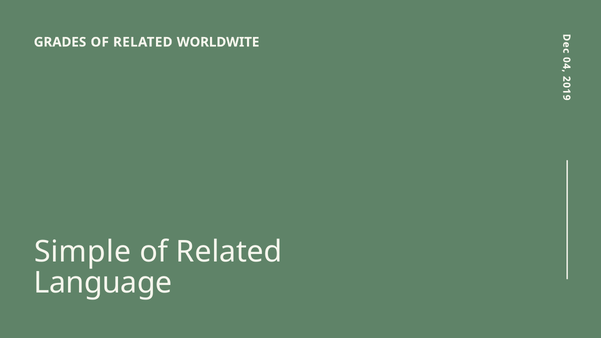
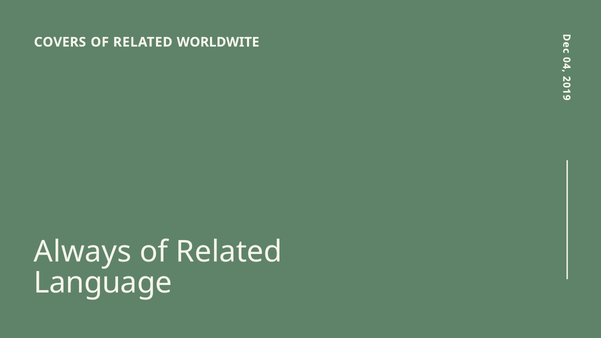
GRADES: GRADES -> COVERS (60, 42)
Simple: Simple -> Always (83, 252)
